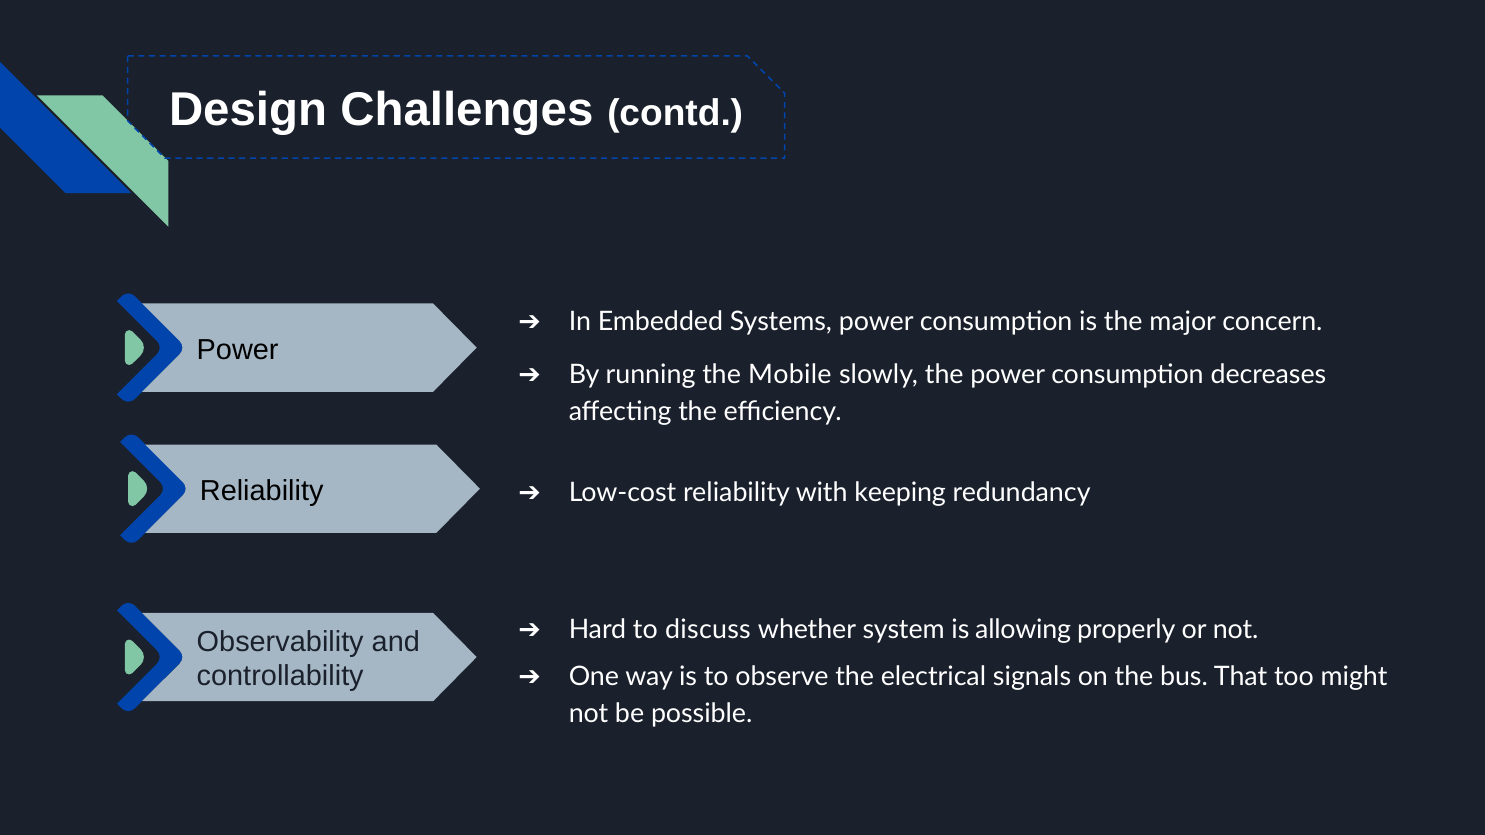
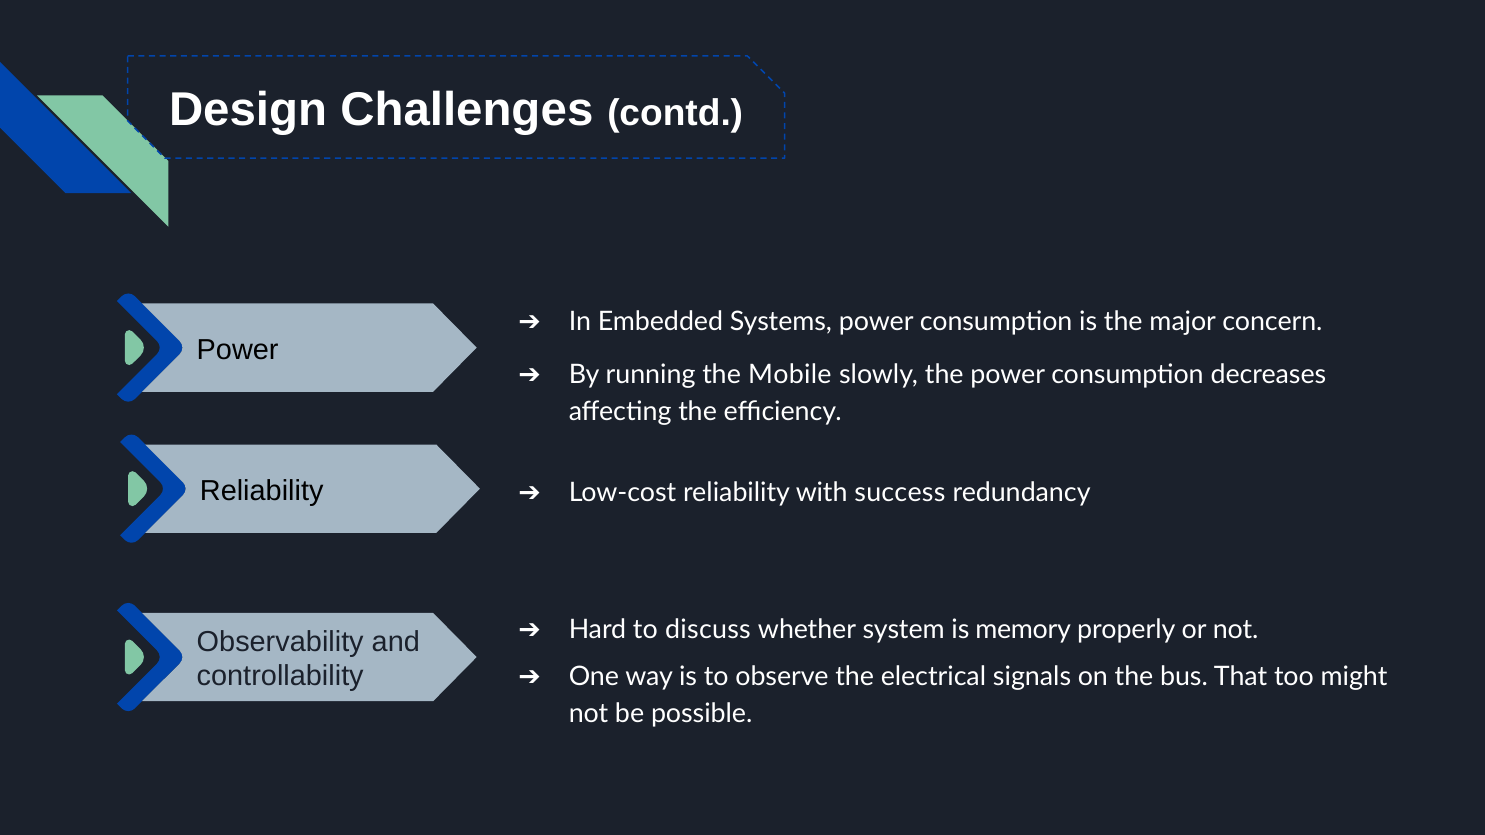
keeping: keeping -> success (900, 493)
allowing: allowing -> memory (1023, 630)
